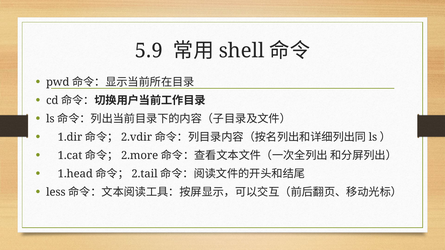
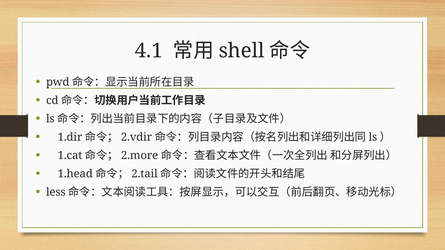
5.9: 5.9 -> 4.1 (149, 51)
